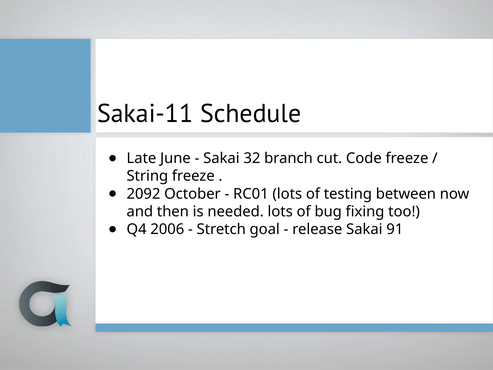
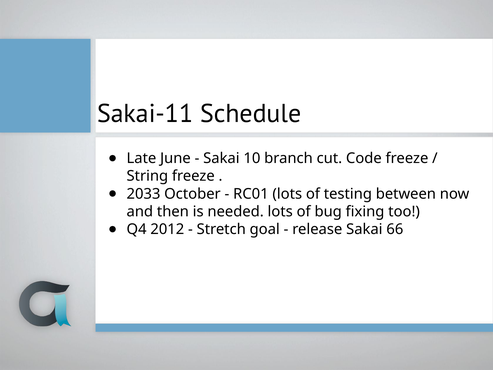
32: 32 -> 10 (252, 158)
2092: 2092 -> 2033 (143, 194)
2006: 2006 -> 2012 (167, 229)
91: 91 -> 66 (395, 229)
